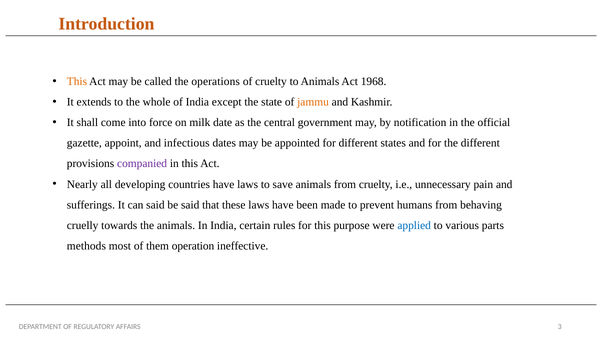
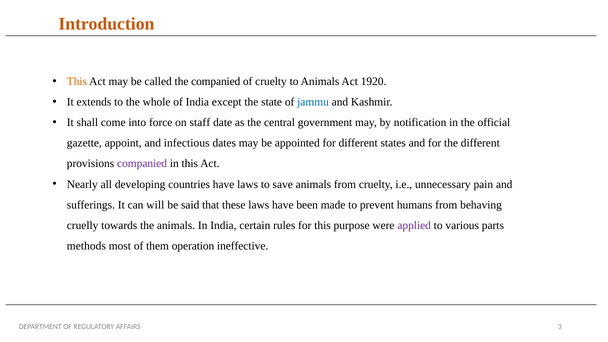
the operations: operations -> companied (216, 82)
1968: 1968 -> 1920 (374, 82)
jammu colour: orange -> blue (313, 102)
milk: milk -> staff (200, 123)
can said: said -> will (155, 205)
applied colour: blue -> purple (414, 225)
